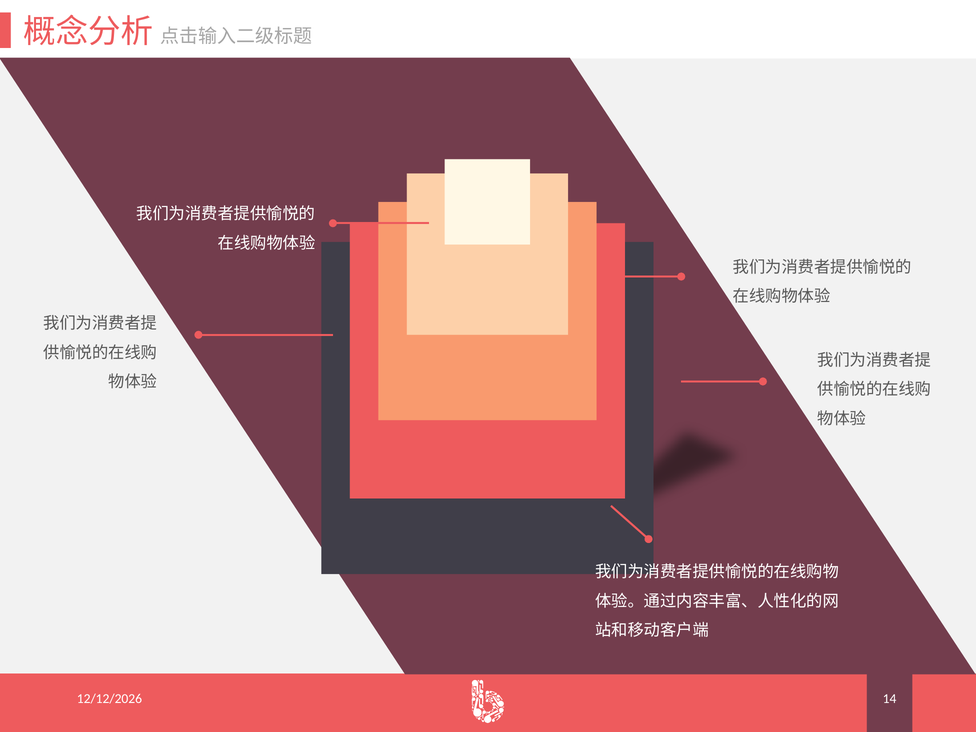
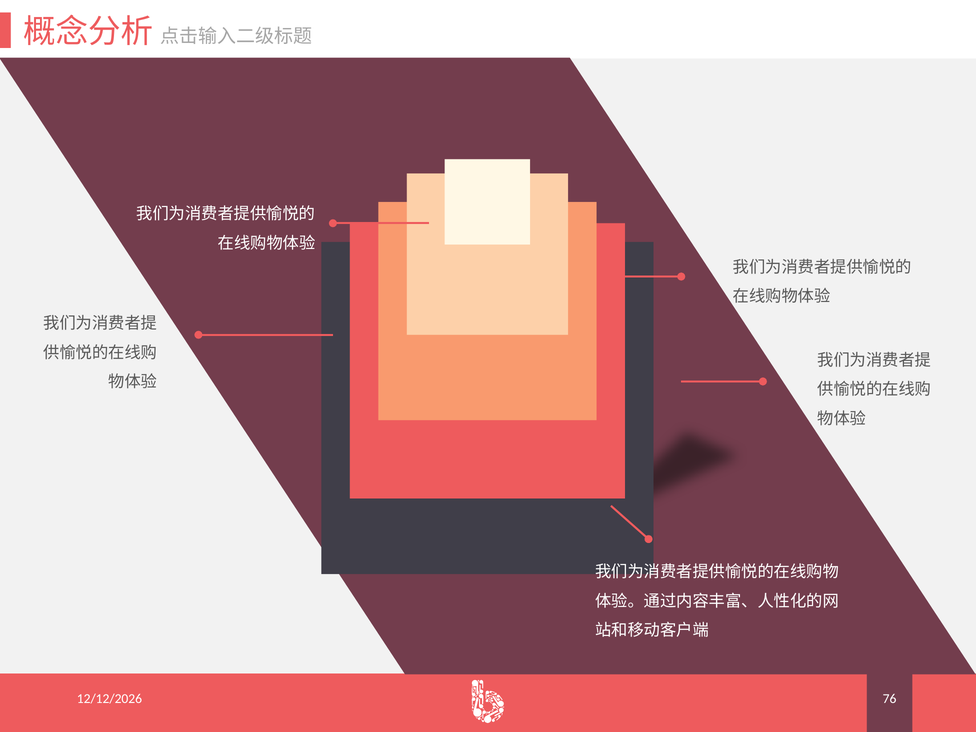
14: 14 -> 76 (890, 699)
